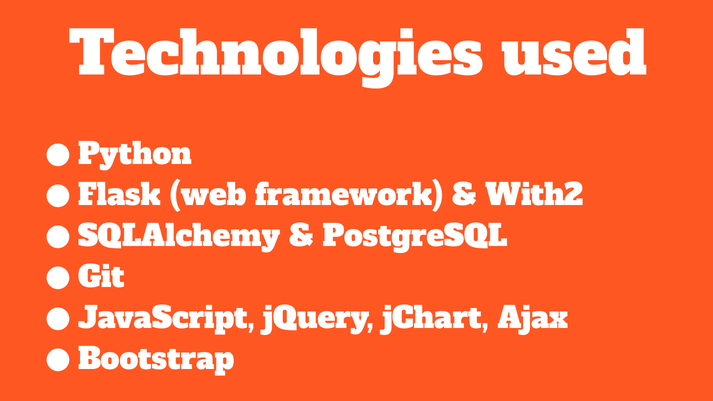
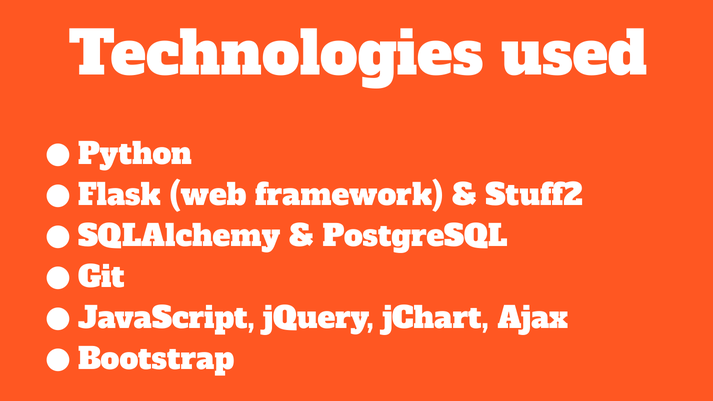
With2: With2 -> Stuff2 (534, 195)
